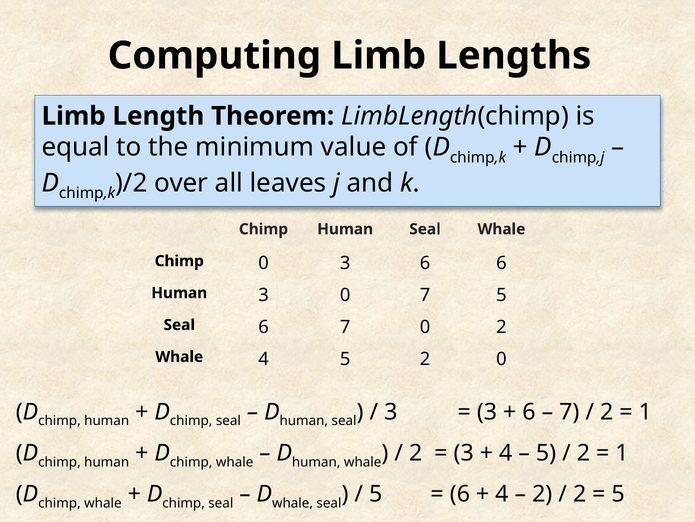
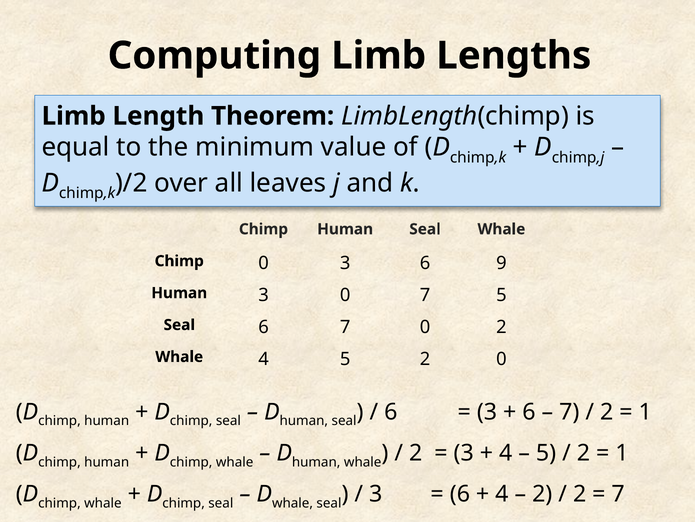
6 6: 6 -> 9 (501, 263)
3: 3 -> 6 (391, 411)
5: 5 -> 3 (376, 494)
5: 5 -> 7 (618, 494)
